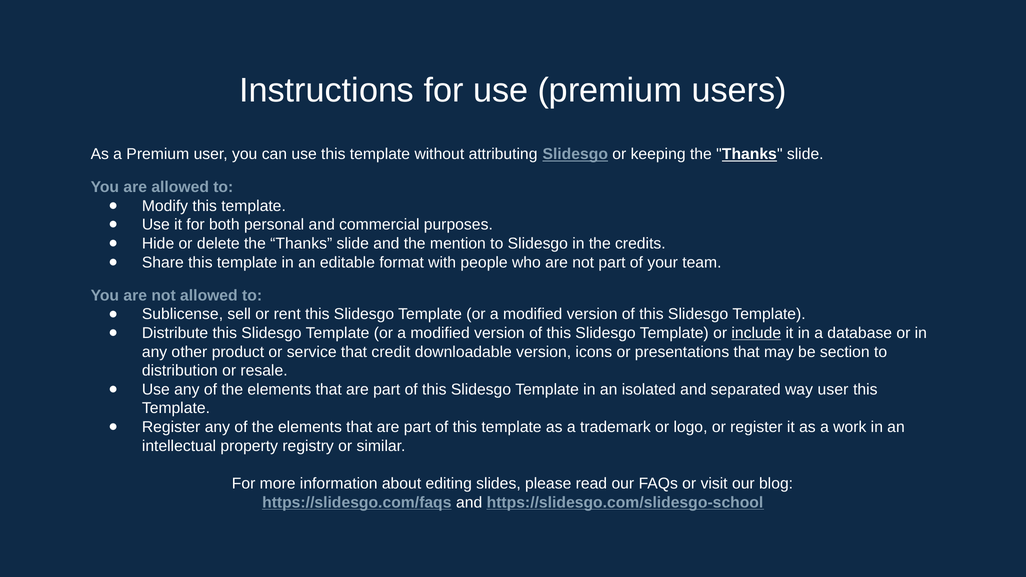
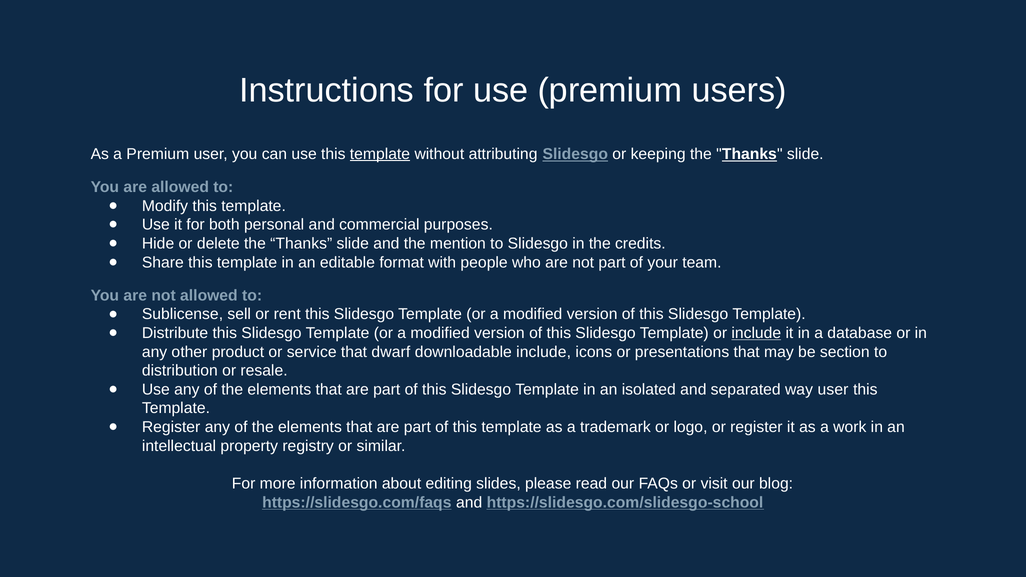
template underline: none -> present (380, 154)
credit: credit -> dwarf (391, 352)
downloadable version: version -> include (544, 352)
